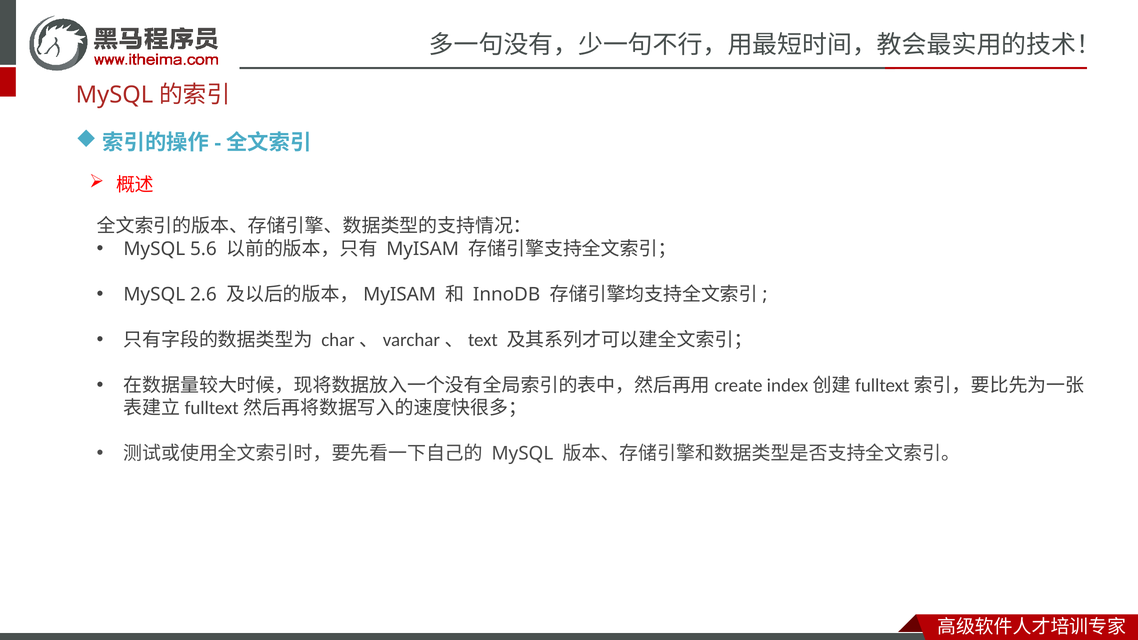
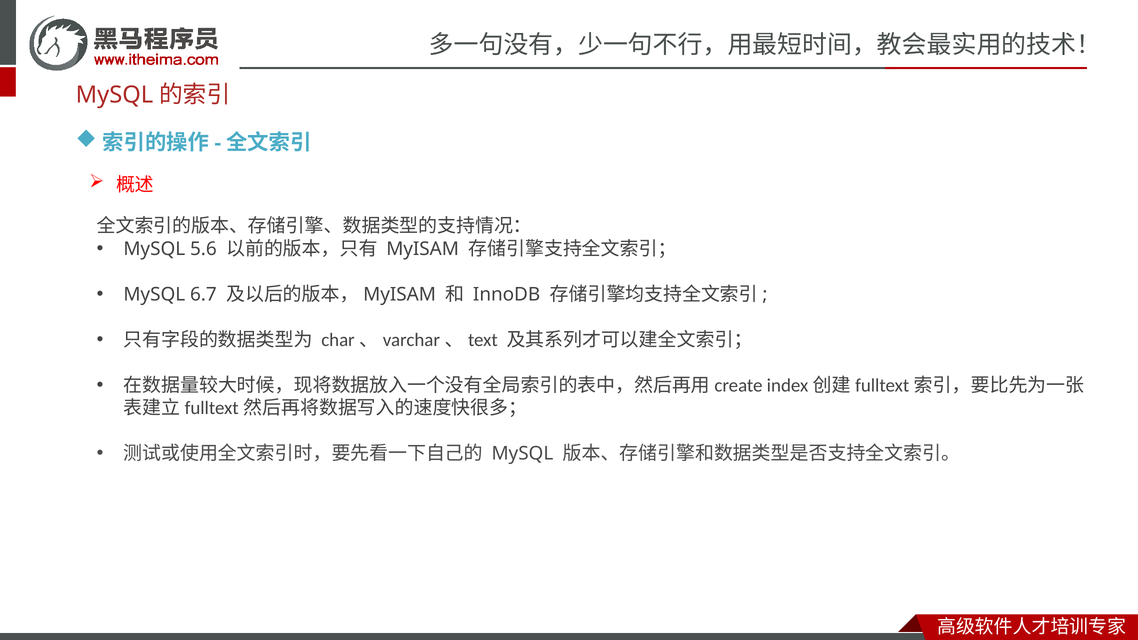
2.6: 2.6 -> 6.7 (203, 294)
